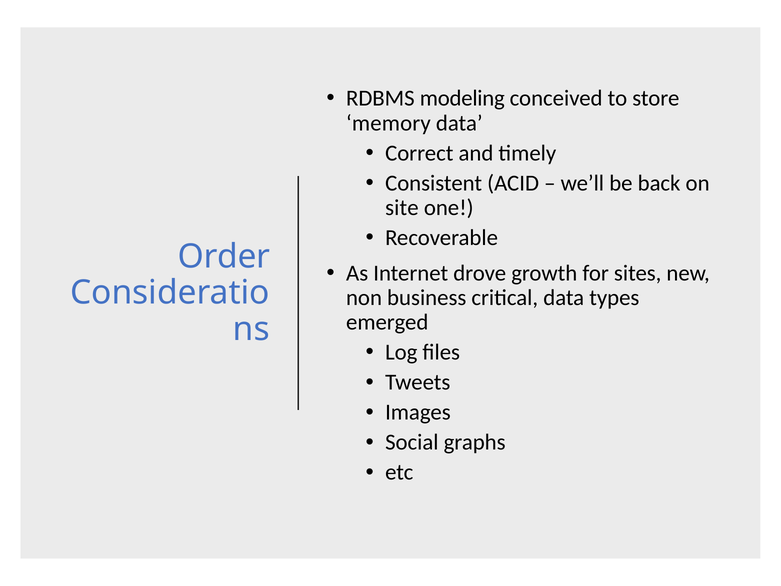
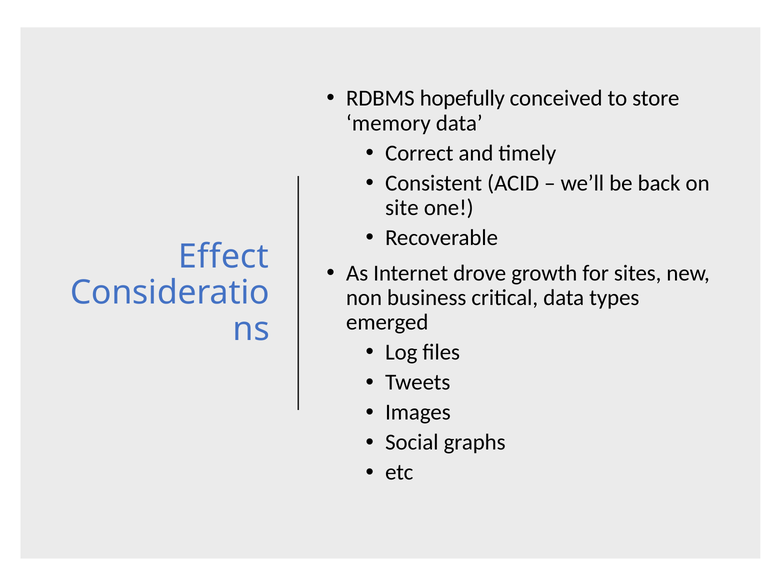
modeling: modeling -> hopefully (462, 98)
Order: Order -> Effect (224, 256)
